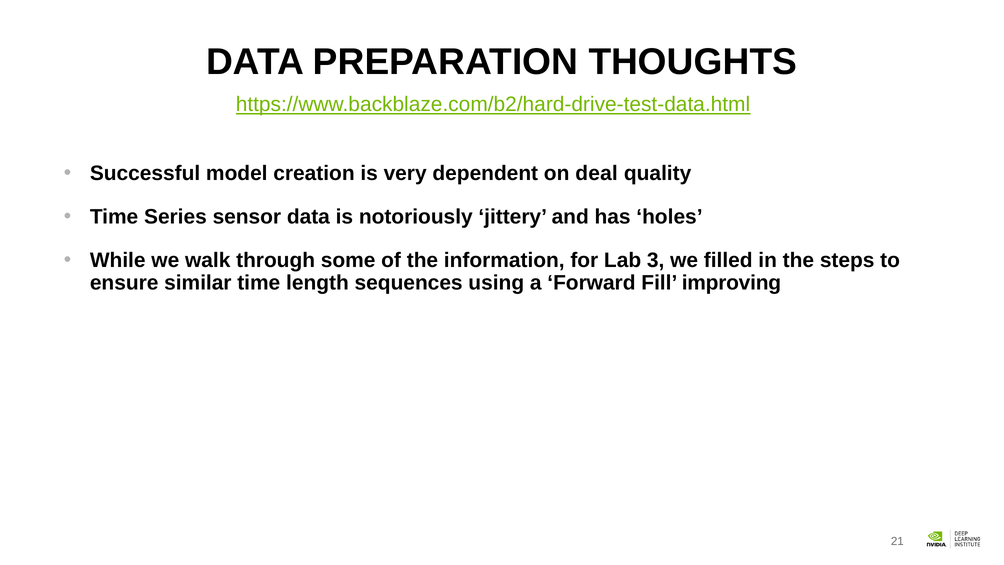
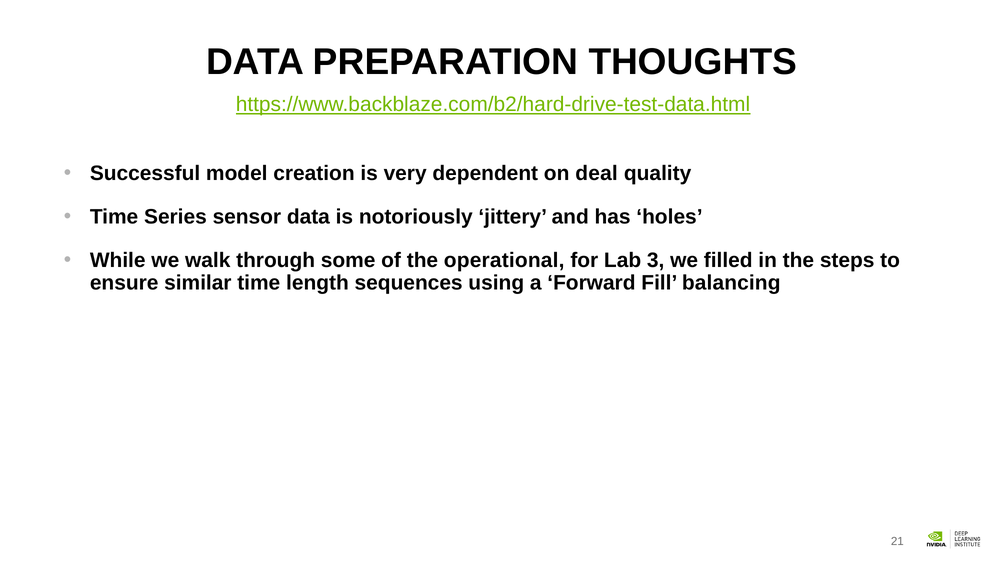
information: information -> operational (504, 260)
improving: improving -> balancing (731, 283)
